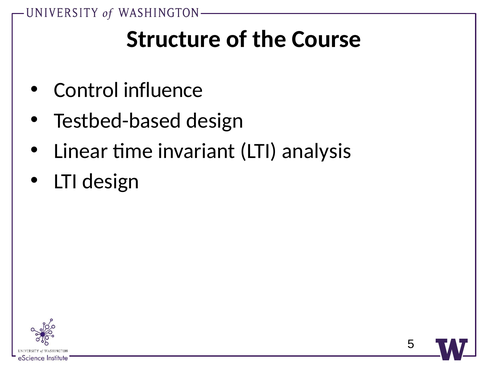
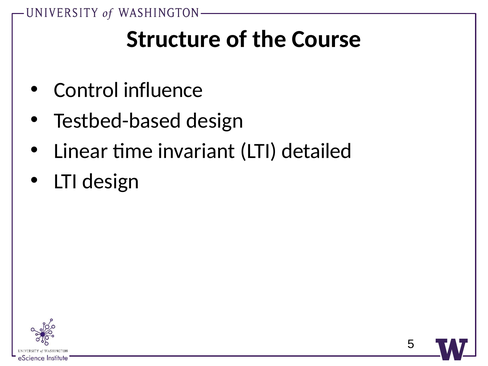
analysis: analysis -> detailed (317, 151)
